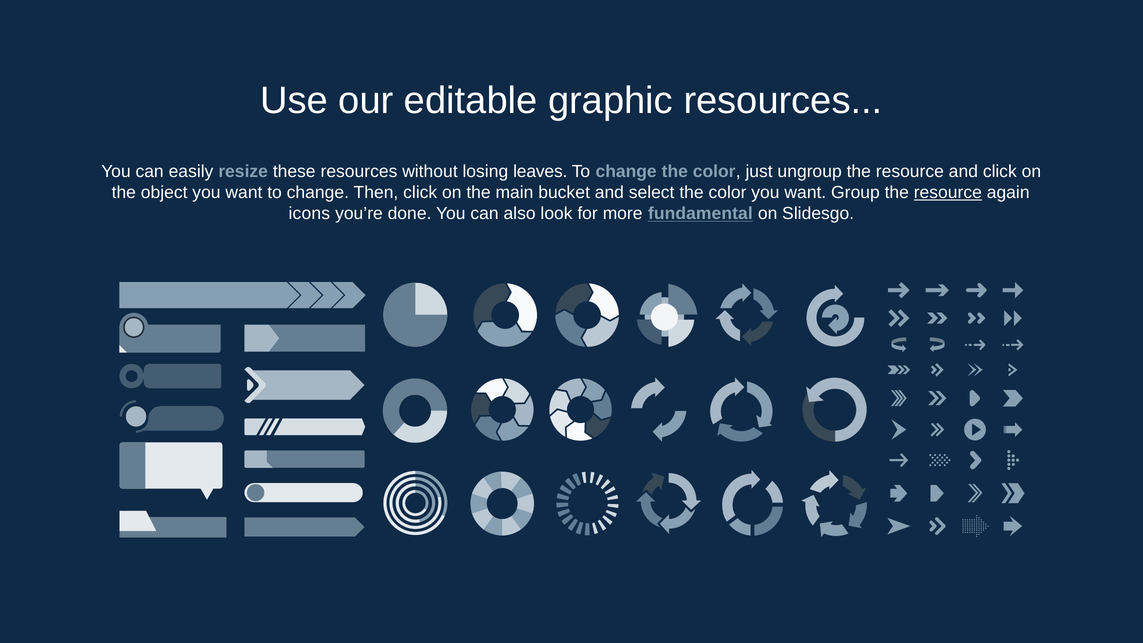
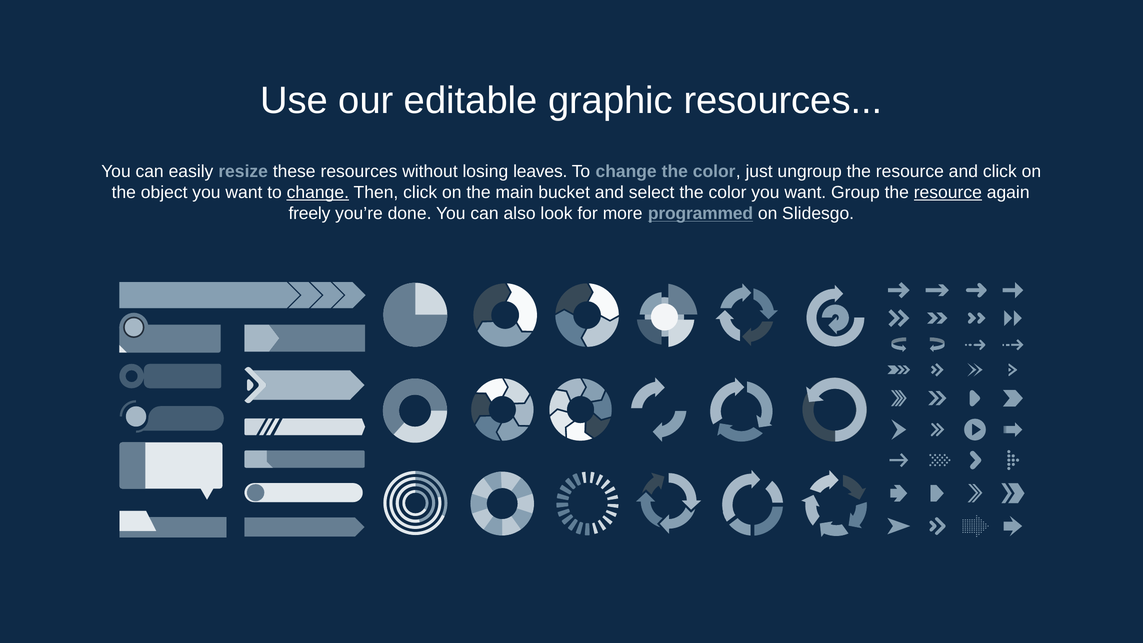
change underline: none -> present (318, 193)
icons: icons -> freely (309, 214)
fundamental: fundamental -> programmed (701, 214)
